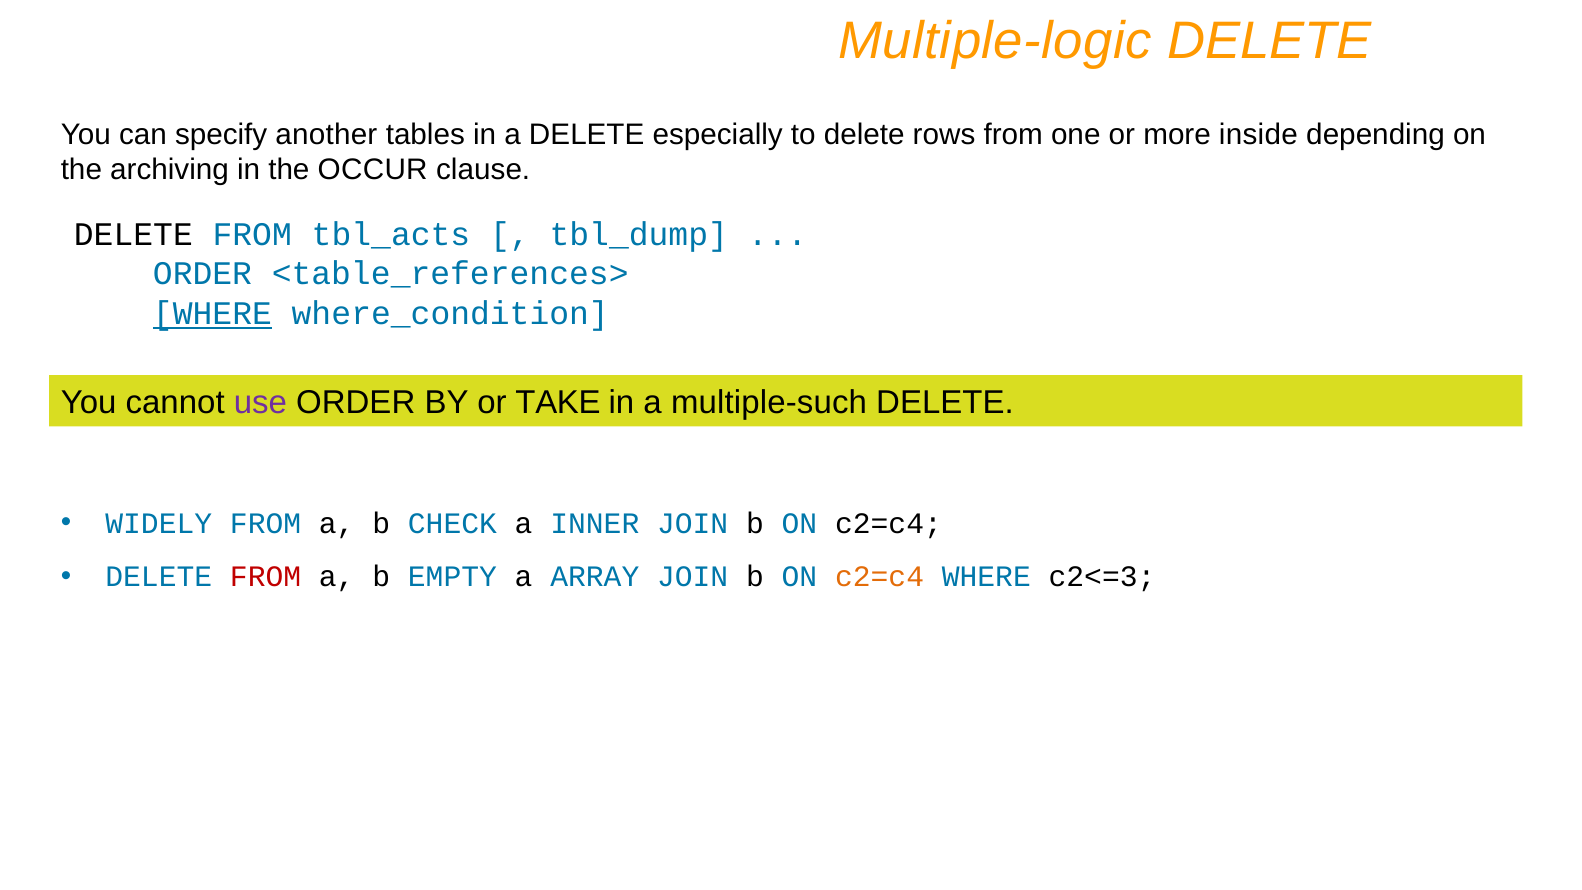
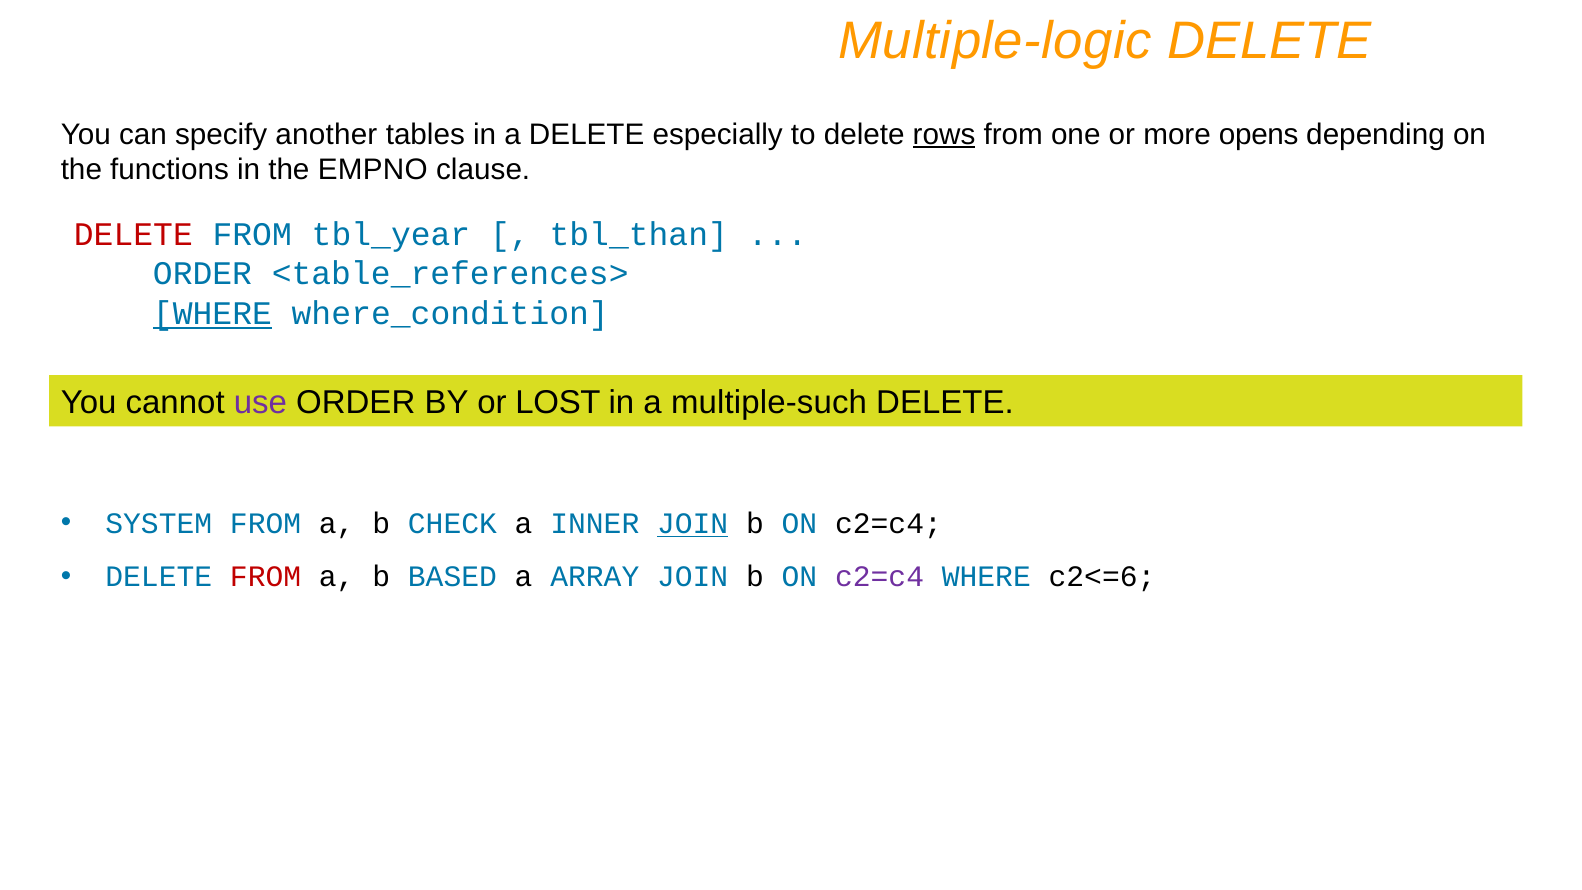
rows underline: none -> present (944, 134)
inside: inside -> opens (1259, 134)
archiving: archiving -> functions (170, 170)
OCCUR: OCCUR -> EMPNO (373, 170)
DELETE colour: black -> red (133, 234)
tbl_acts: tbl_acts -> tbl_year (391, 234)
tbl_dump: tbl_dump -> tbl_than (639, 234)
TAKE: TAKE -> LOST (558, 403)
WIDELY: WIDELY -> SYSTEM (159, 524)
JOIN underline: none -> present (693, 524)
EMPTY: EMPTY -> BASED (452, 577)
c2=c4 colour: orange -> purple (880, 577)
c2<=3: c2<=3 -> c2<=6 (1102, 577)
